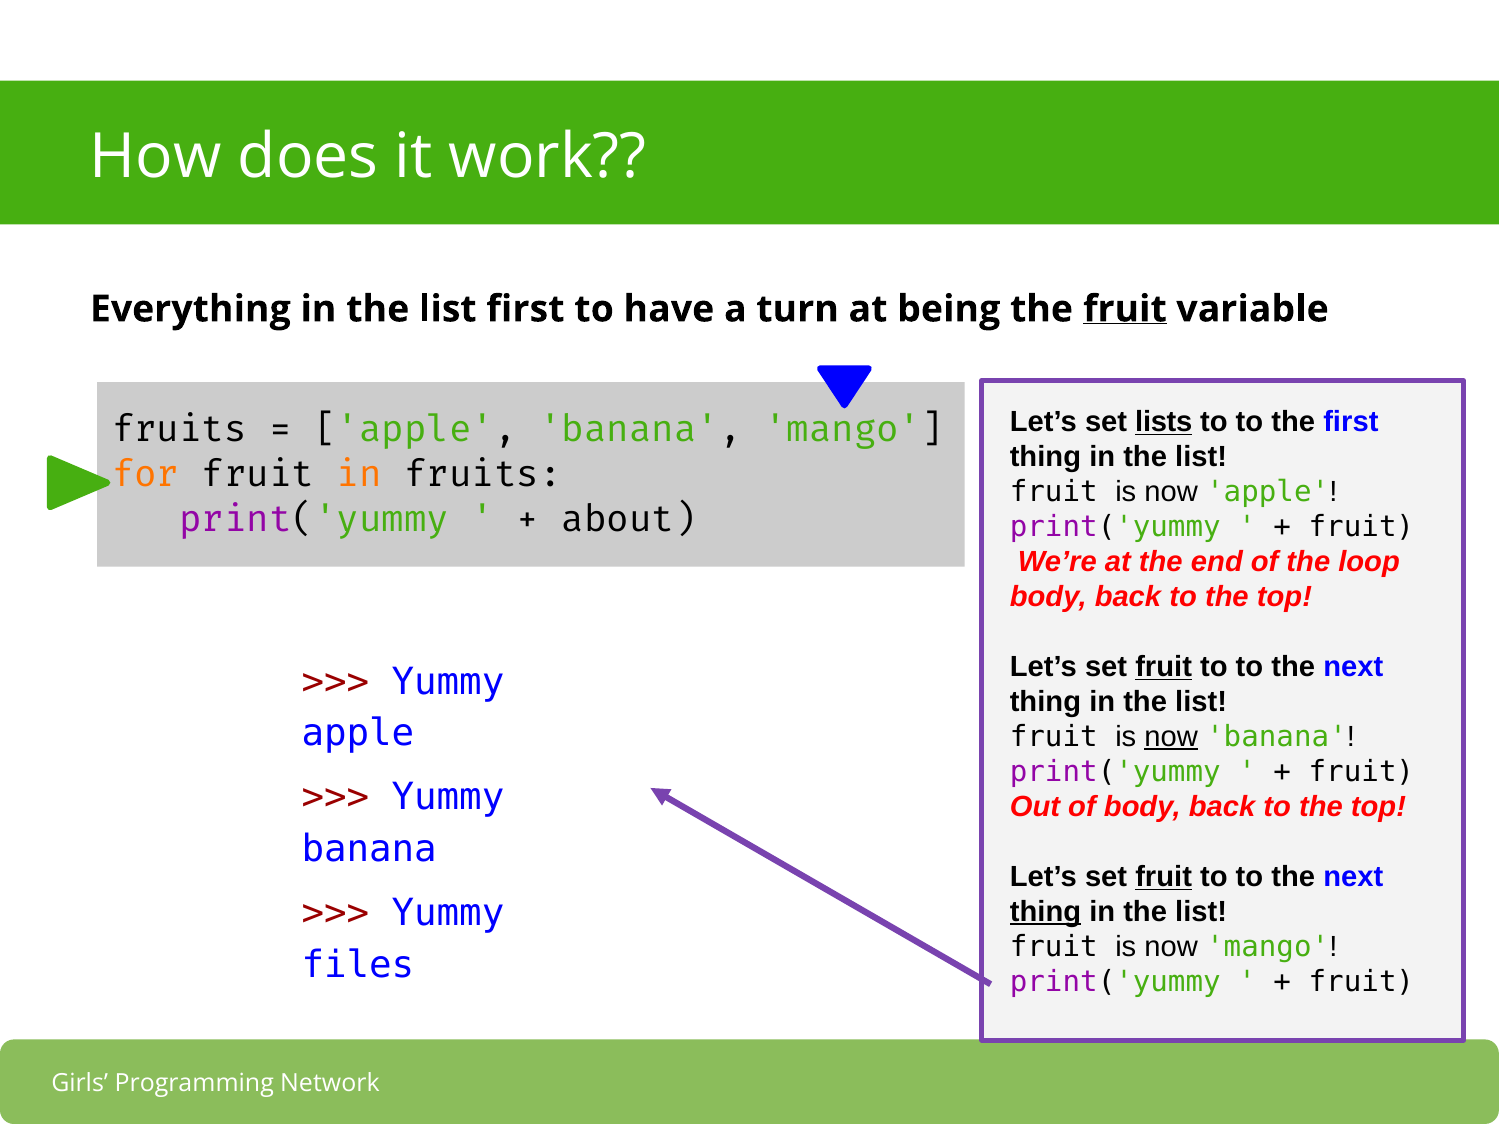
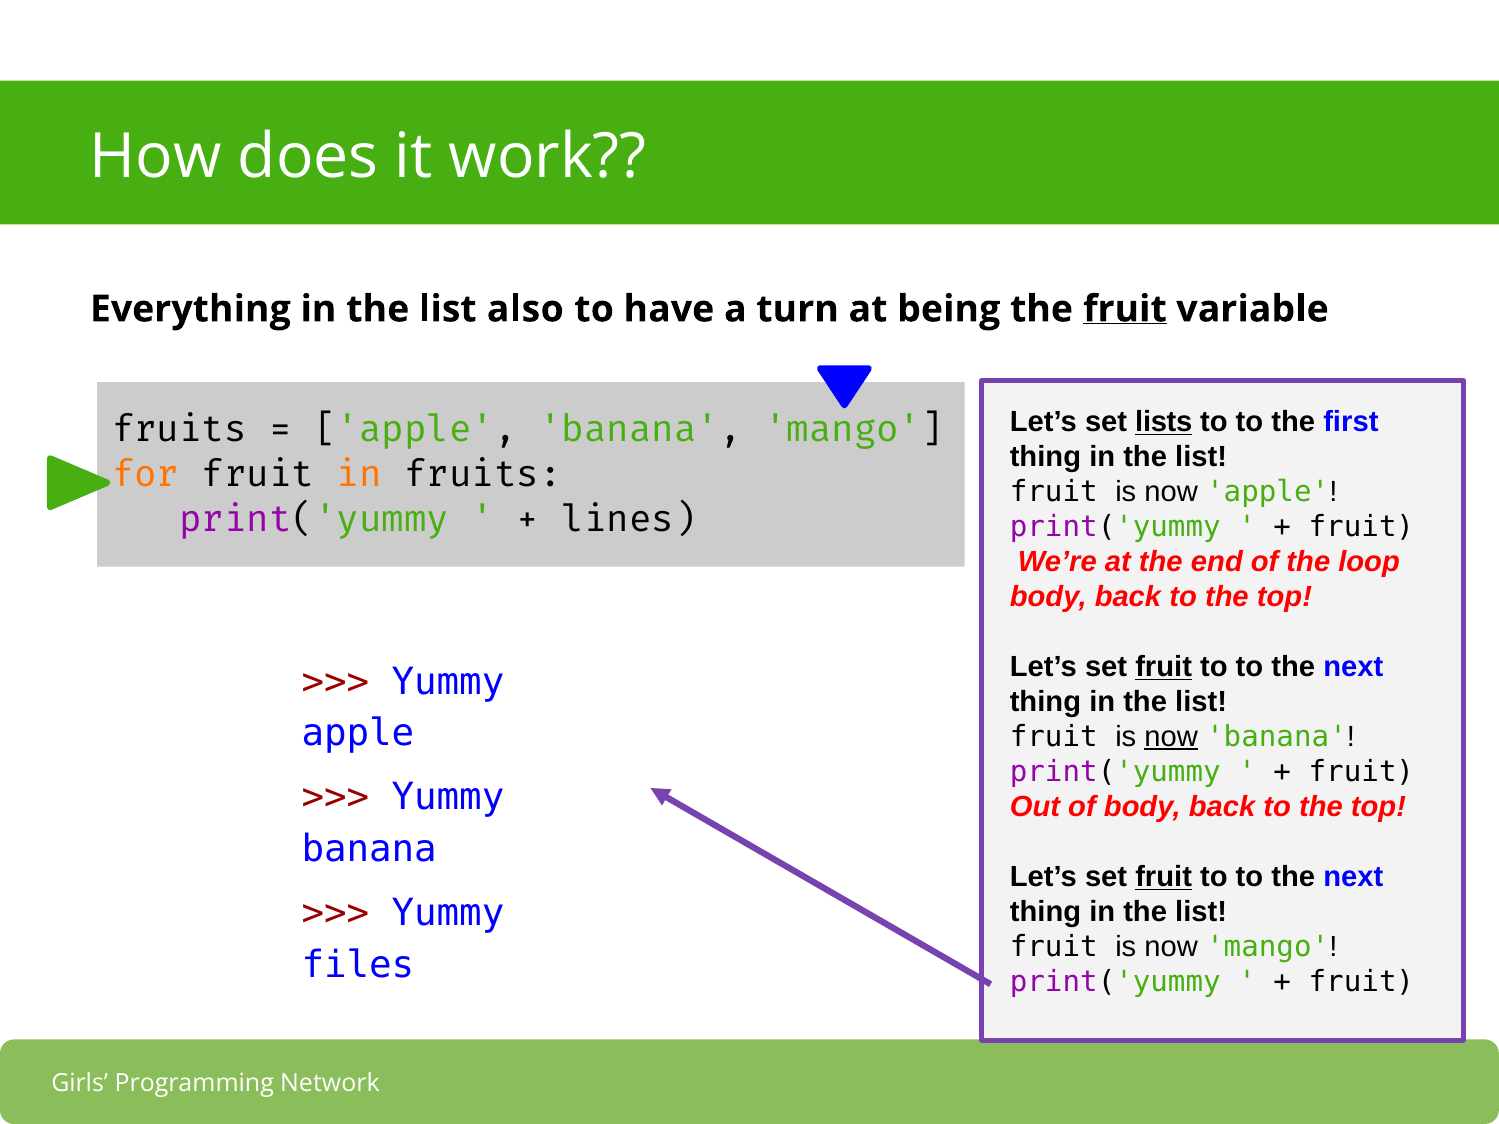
list first: first -> also (525, 309)
about: about -> lines (629, 519)
thing underline: present -> none (1046, 912)
